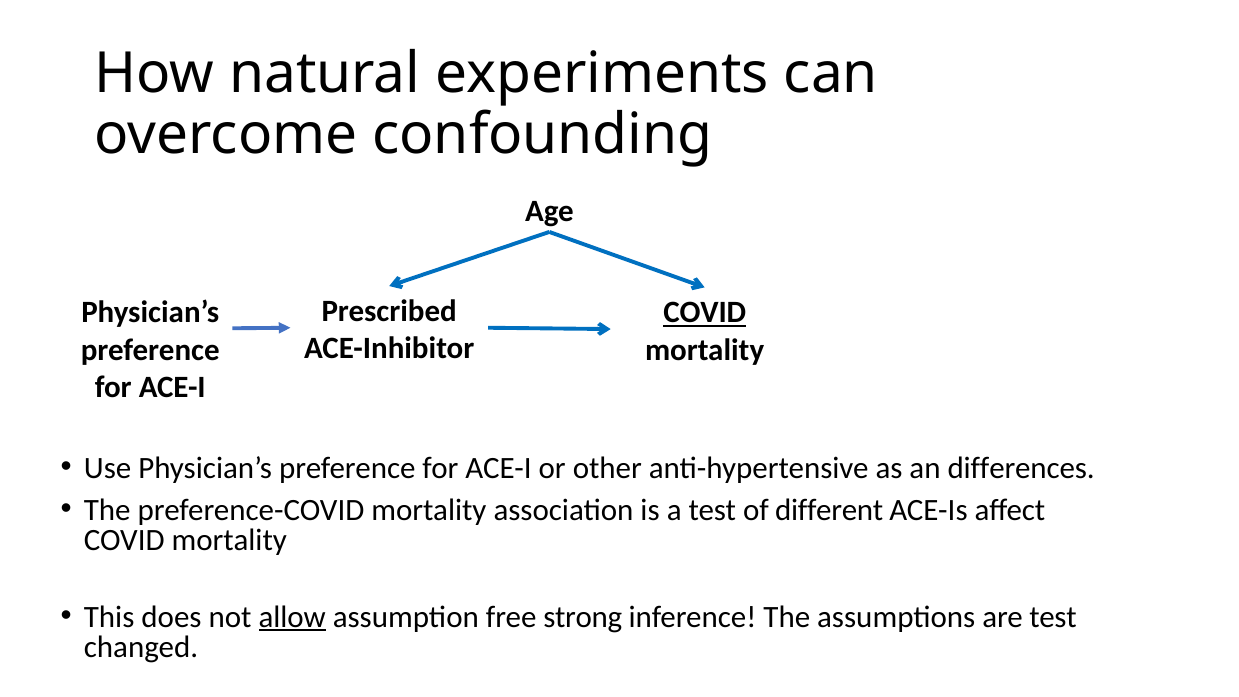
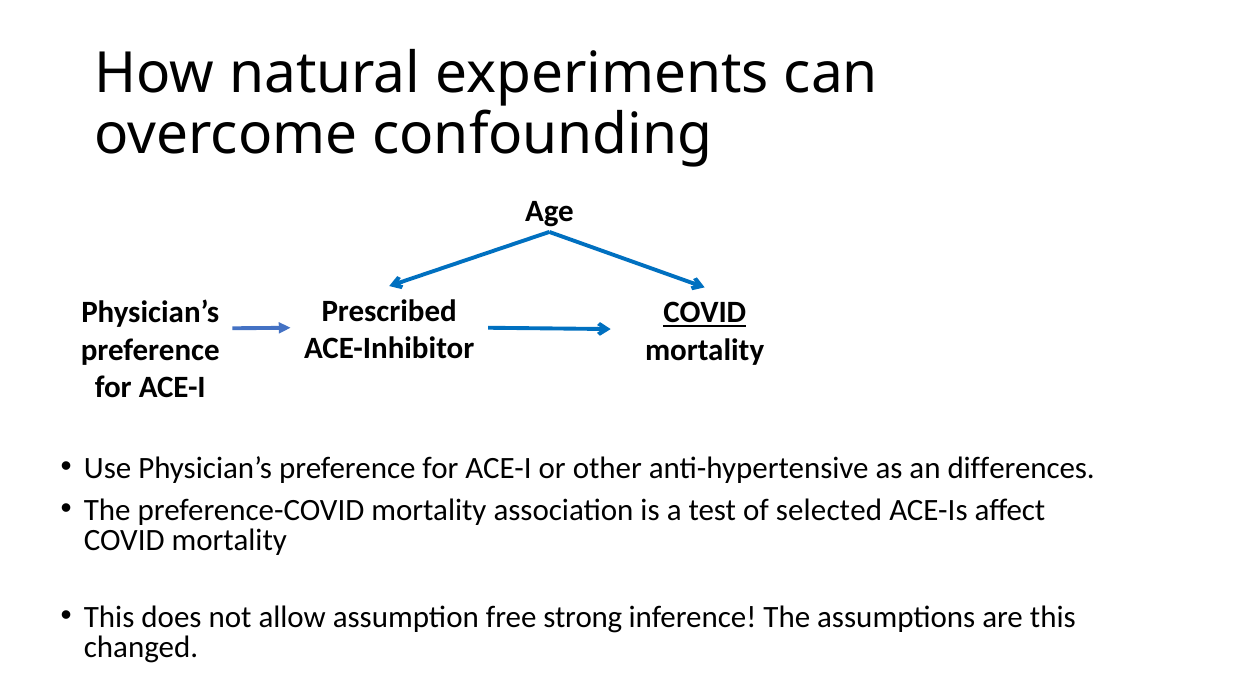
different: different -> selected (829, 510)
allow underline: present -> none (292, 617)
are test: test -> this (1053, 617)
